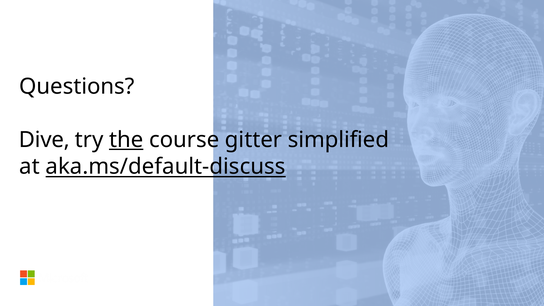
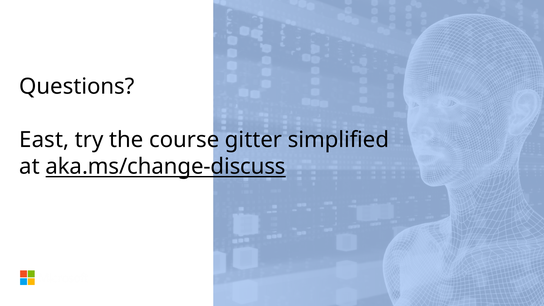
Dive: Dive -> East (44, 140)
the underline: present -> none (126, 140)
aka.ms/default-discuss: aka.ms/default-discuss -> aka.ms/change-discuss (166, 166)
